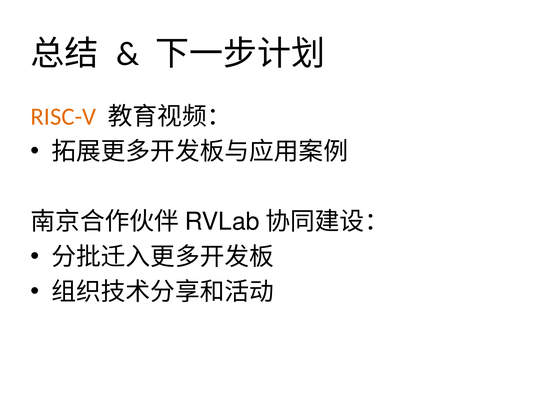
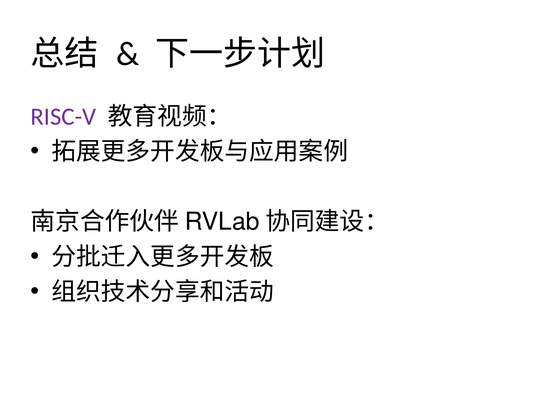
RISC-V colour: orange -> purple (63, 117)
